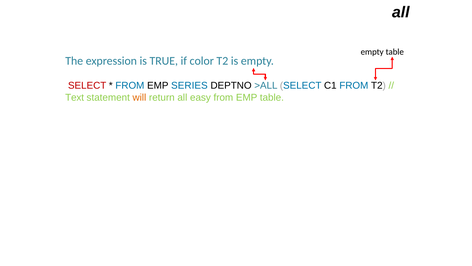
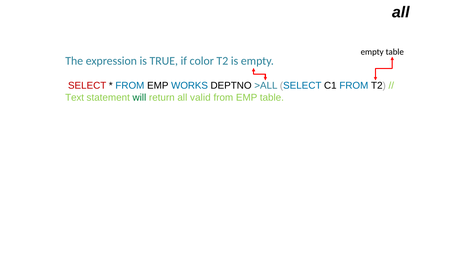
SERIES: SERIES -> WORKS (190, 86)
will colour: orange -> green (139, 97)
easy: easy -> valid (200, 97)
